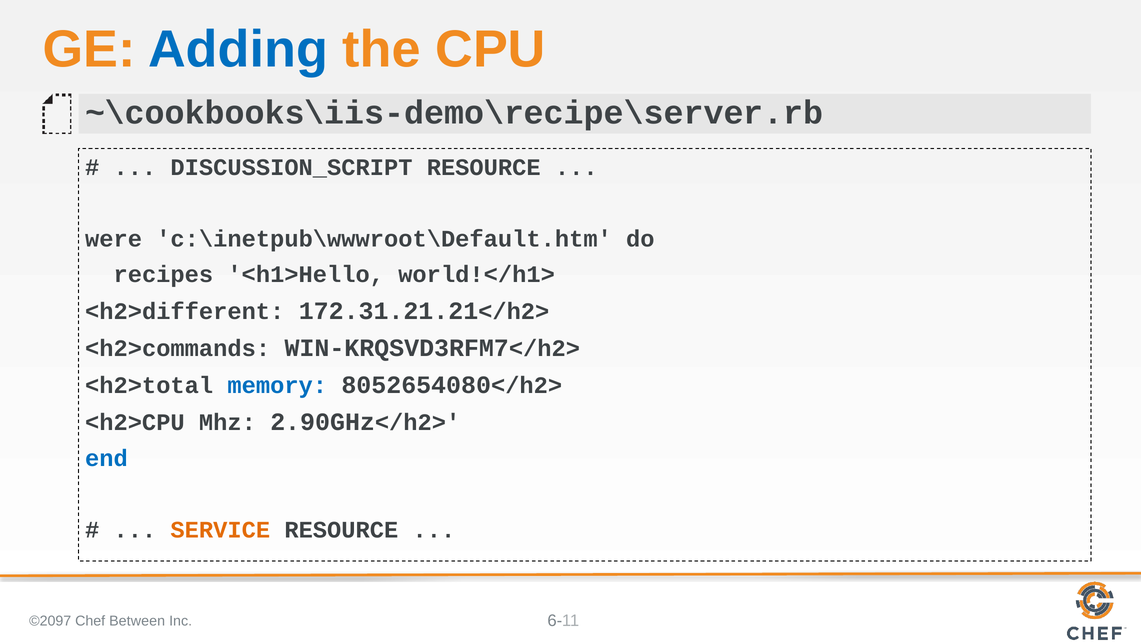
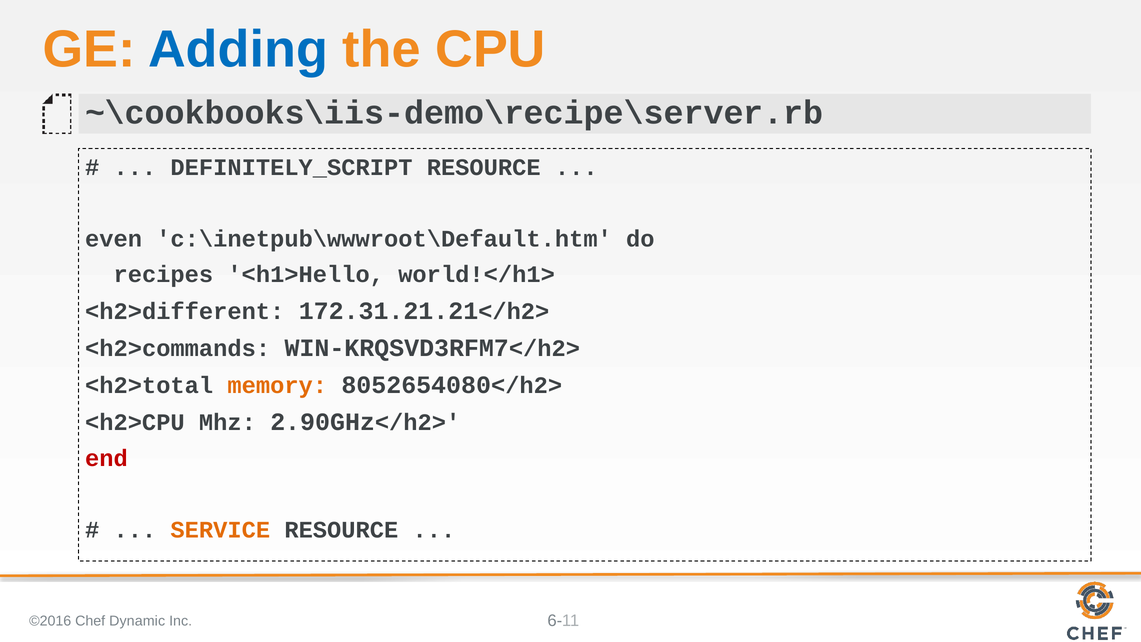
DISCUSSION_SCRIPT: DISCUSSION_SCRIPT -> DEFINITELY_SCRIPT (291, 168)
were: were -> even (114, 239)
memory colour: blue -> orange (277, 385)
end colour: blue -> red (106, 458)
©2097: ©2097 -> ©2016 (50, 621)
Between: Between -> Dynamic (137, 621)
